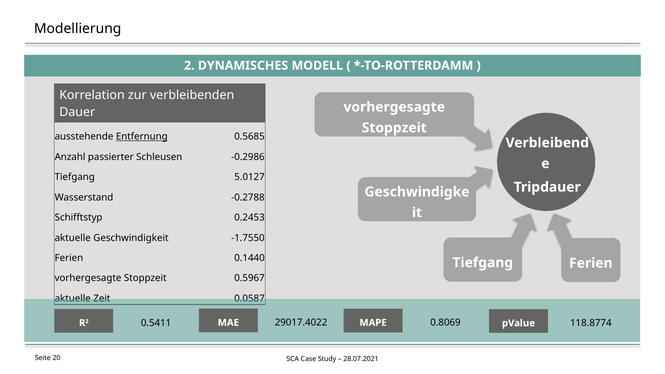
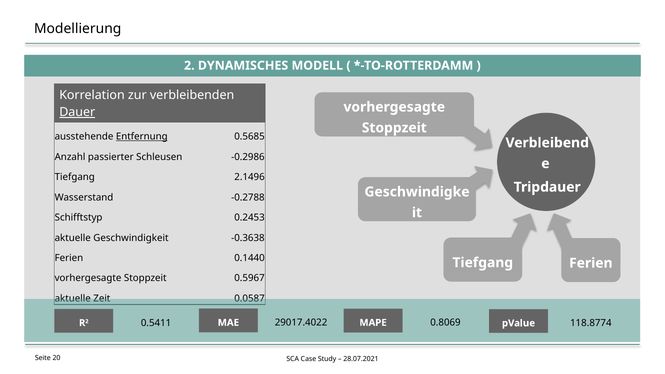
Dauer underline: none -> present (77, 112)
5.0127: 5.0127 -> 2.1496 (250, 177)
-1.7550: -1.7550 -> -0.3638 (248, 238)
